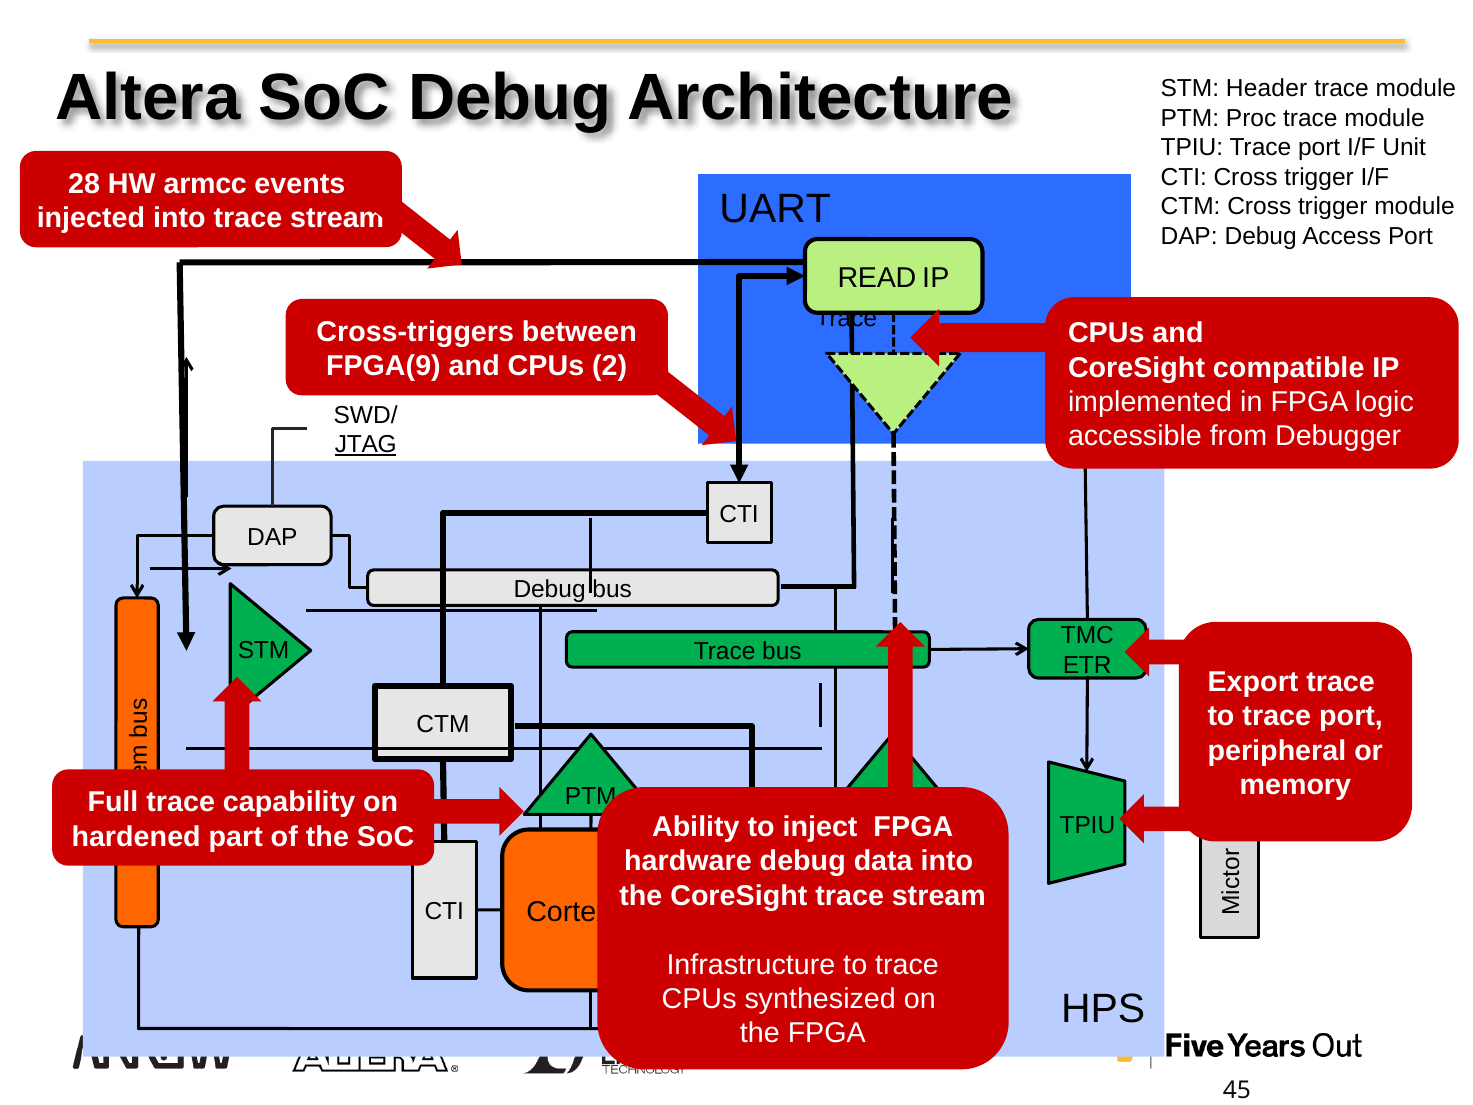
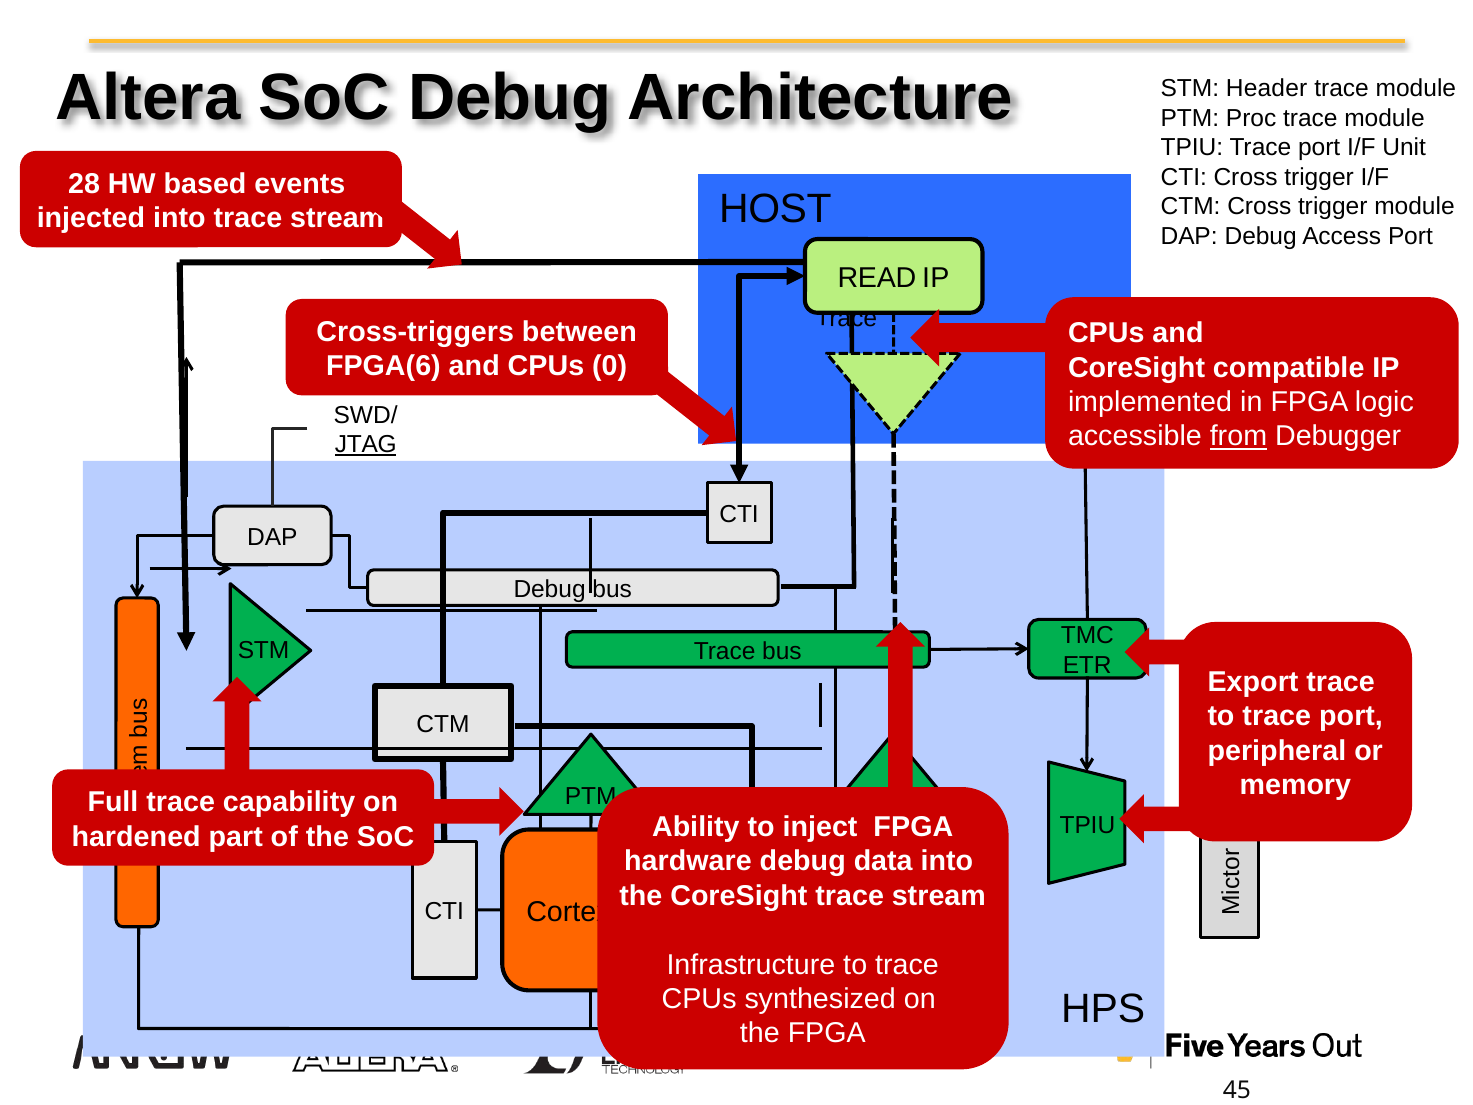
armcc: armcc -> based (205, 184)
UART: UART -> HOST (775, 209)
FPGA(9: FPGA(9 -> FPGA(6 (383, 366)
2: 2 -> 0 (610, 366)
from underline: none -> present (1238, 436)
